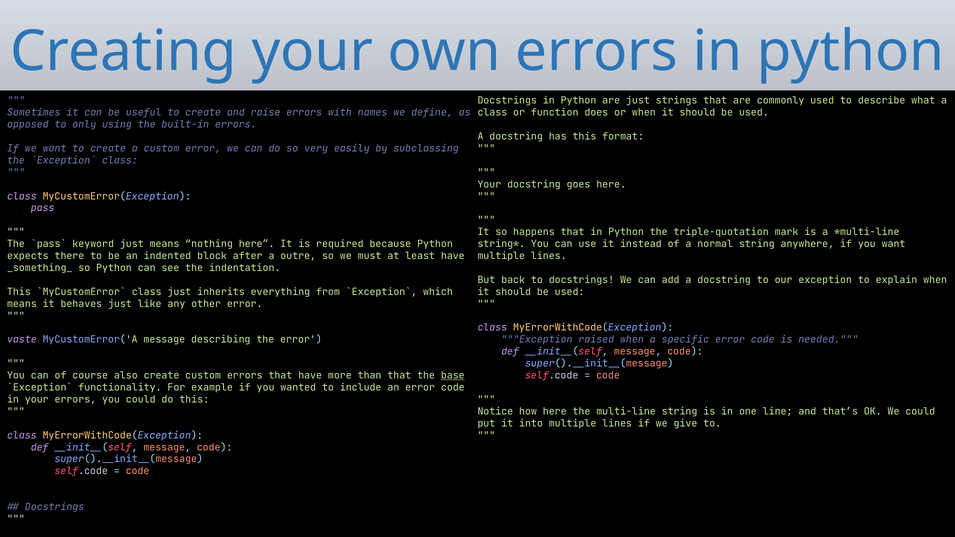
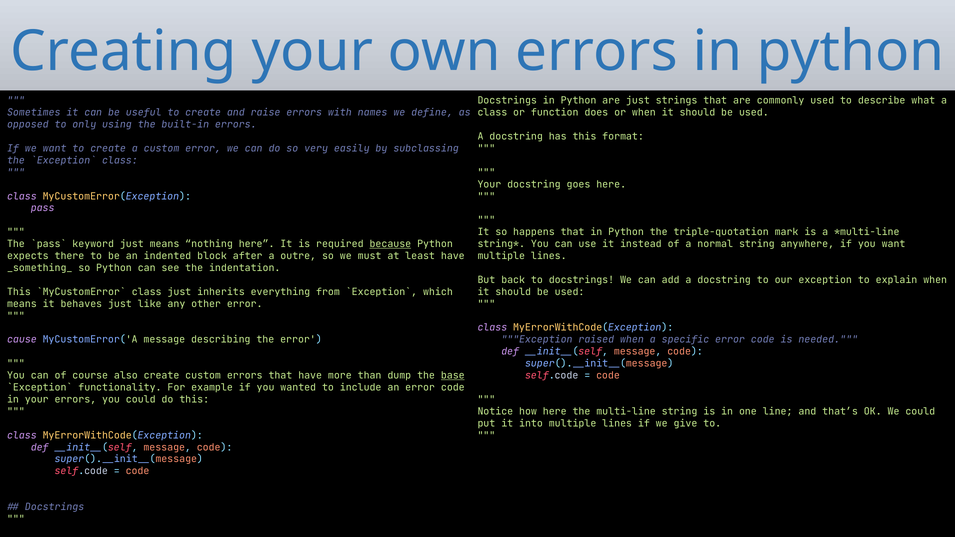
because underline: none -> present (390, 244)
vaste: vaste -> cause (22, 340)
than that: that -> dump (399, 376)
